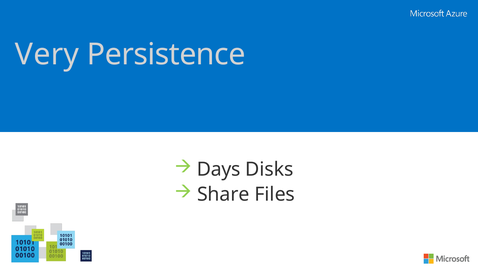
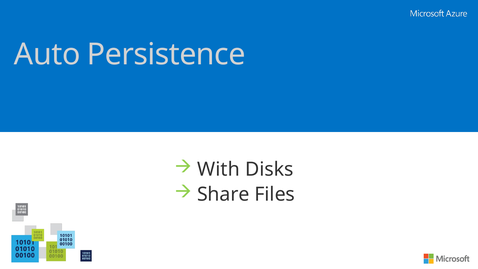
Very: Very -> Auto (47, 54)
Days: Days -> With (219, 169)
